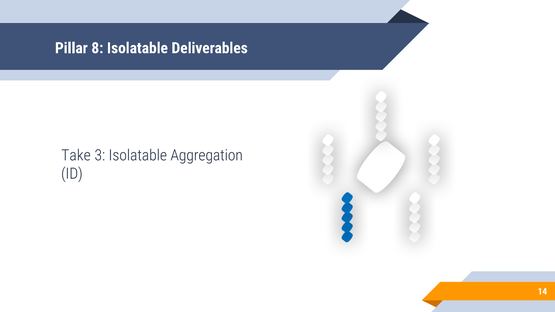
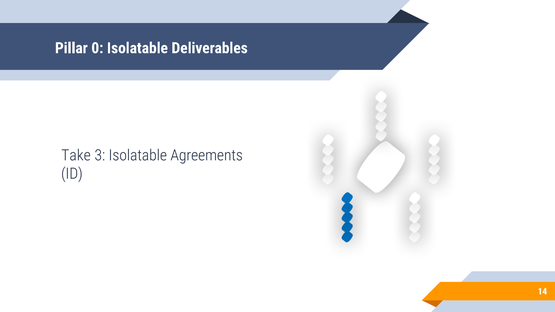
8: 8 -> 0 (97, 48)
Aggregation: Aggregation -> Agreements (207, 156)
